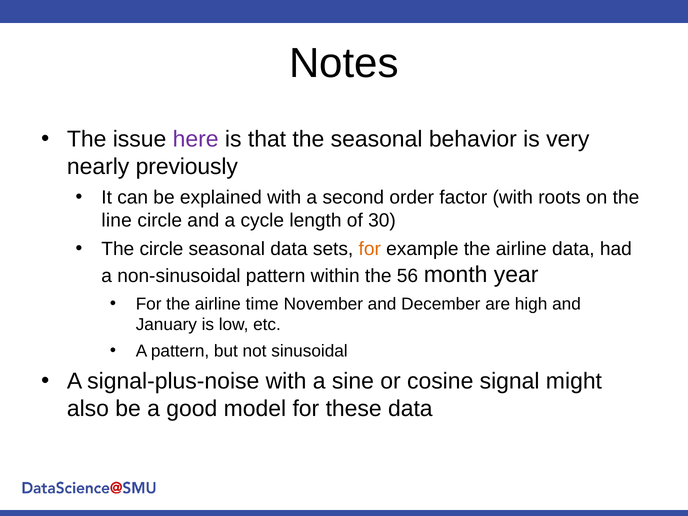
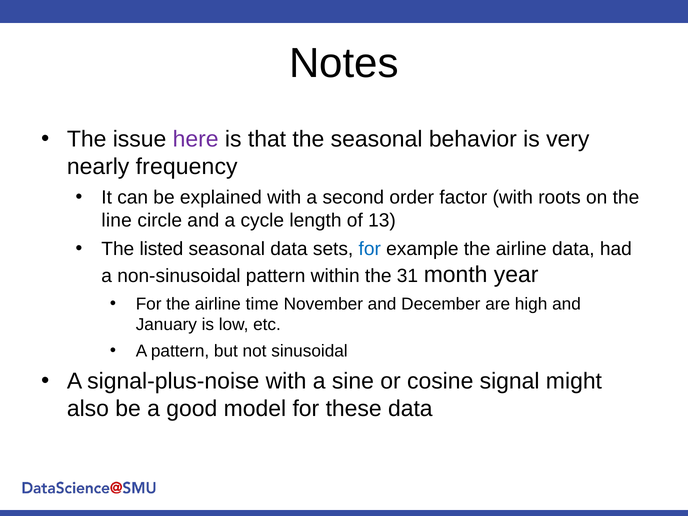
previously: previously -> frequency (187, 167)
30: 30 -> 13 (382, 220)
The circle: circle -> listed (161, 249)
for colour: orange -> blue (370, 249)
56: 56 -> 31 (407, 276)
